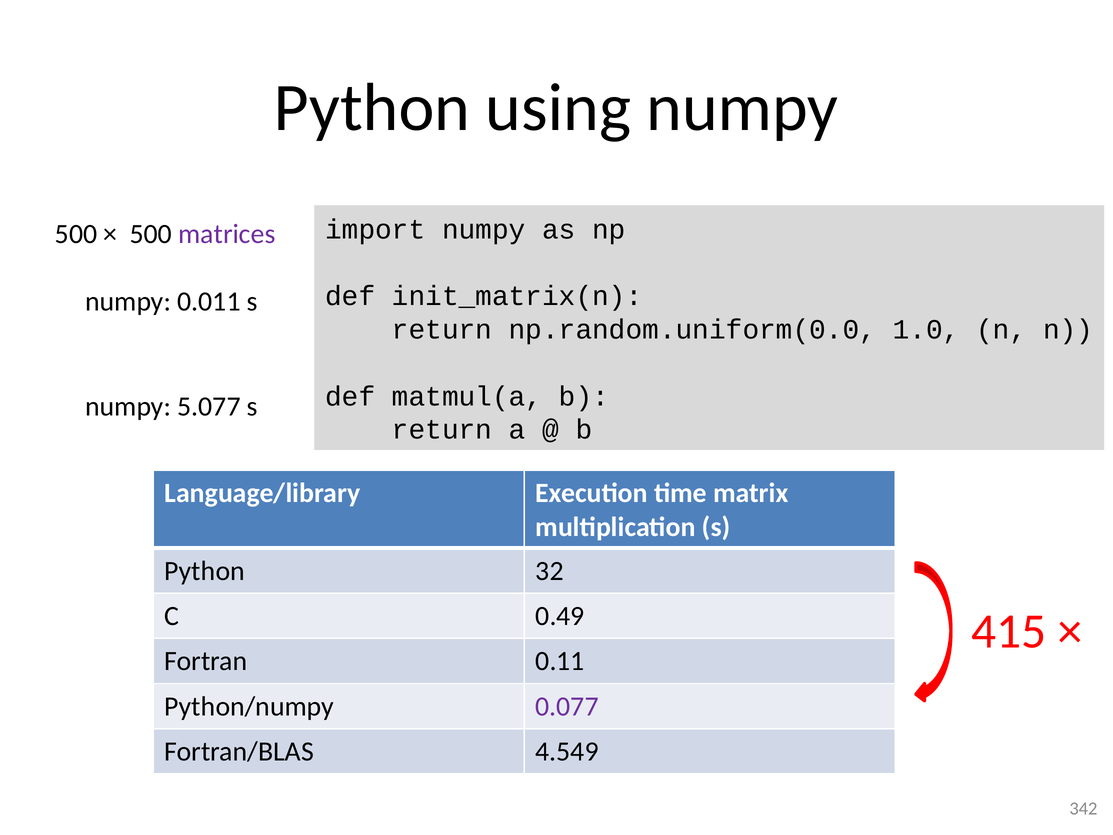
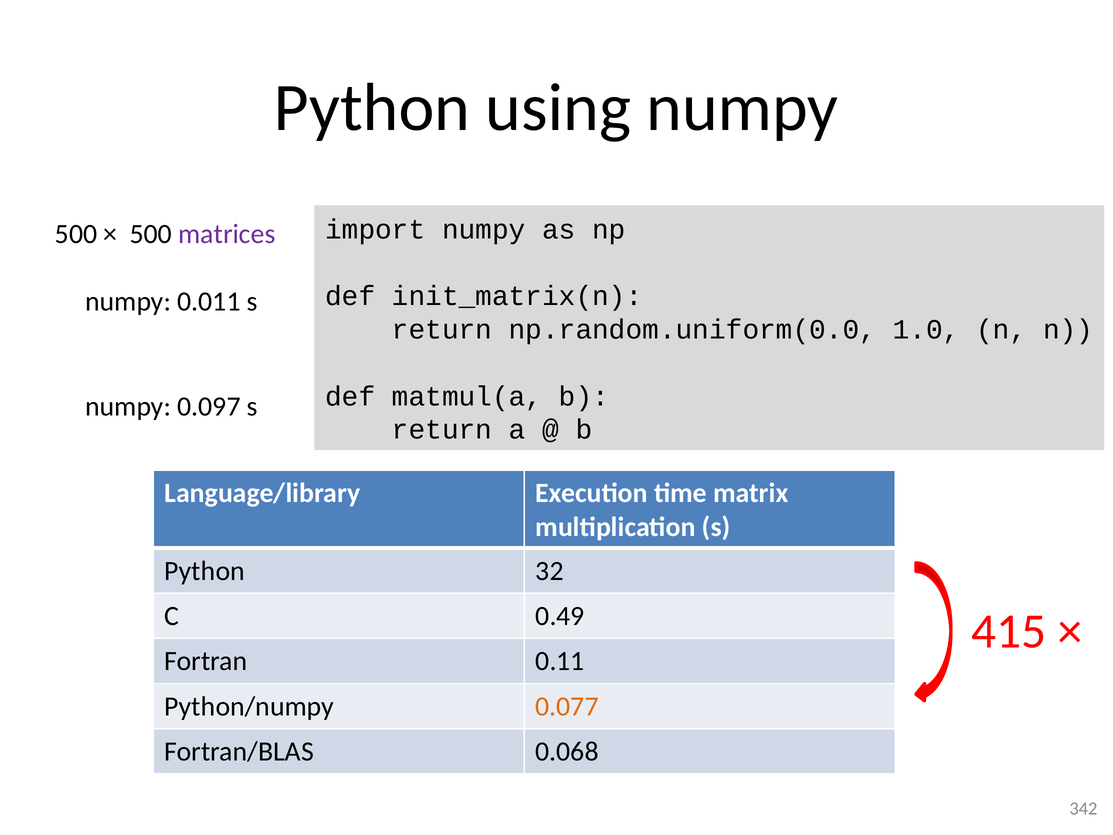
5.077: 5.077 -> 0.097 (209, 406)
0.077 colour: purple -> orange (567, 706)
4.549: 4.549 -> 0.068 (567, 751)
